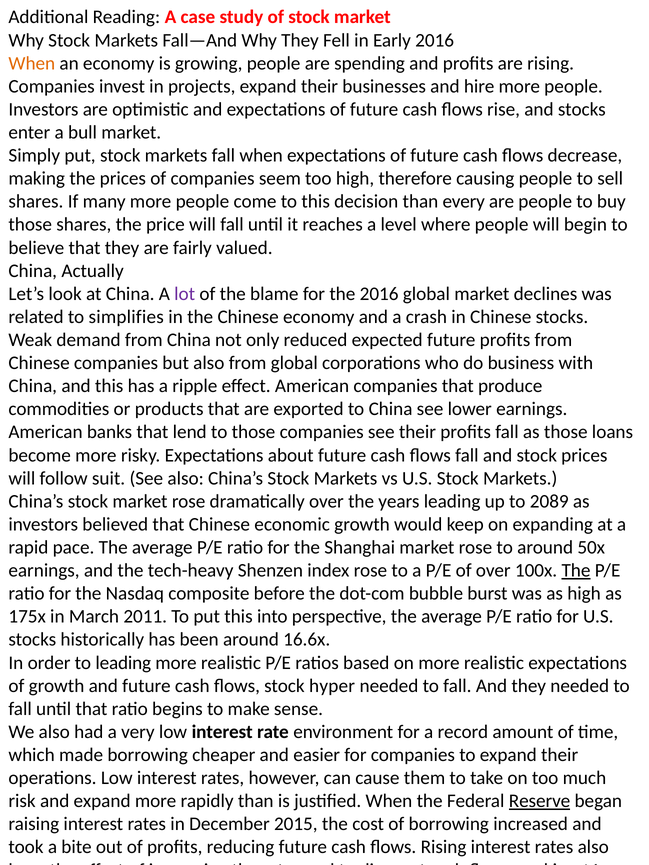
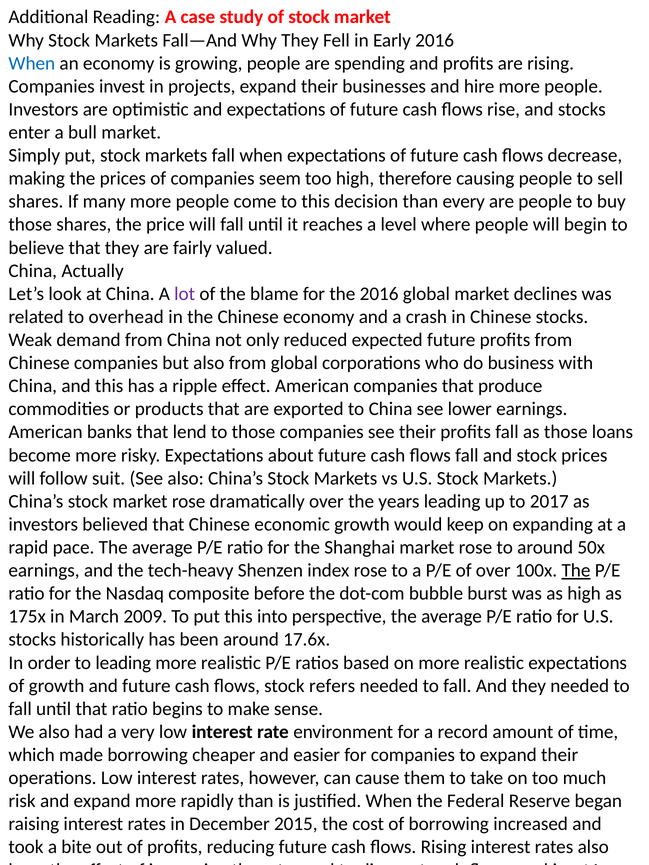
When colour: orange -> blue (32, 63)
simplifies: simplifies -> overhead (126, 317)
2089: 2089 -> 2017 (549, 501)
2011: 2011 -> 2009 (145, 617)
16.6x: 16.6x -> 17.6x (307, 640)
hyper: hyper -> refers (332, 686)
Reserve underline: present -> none (540, 801)
